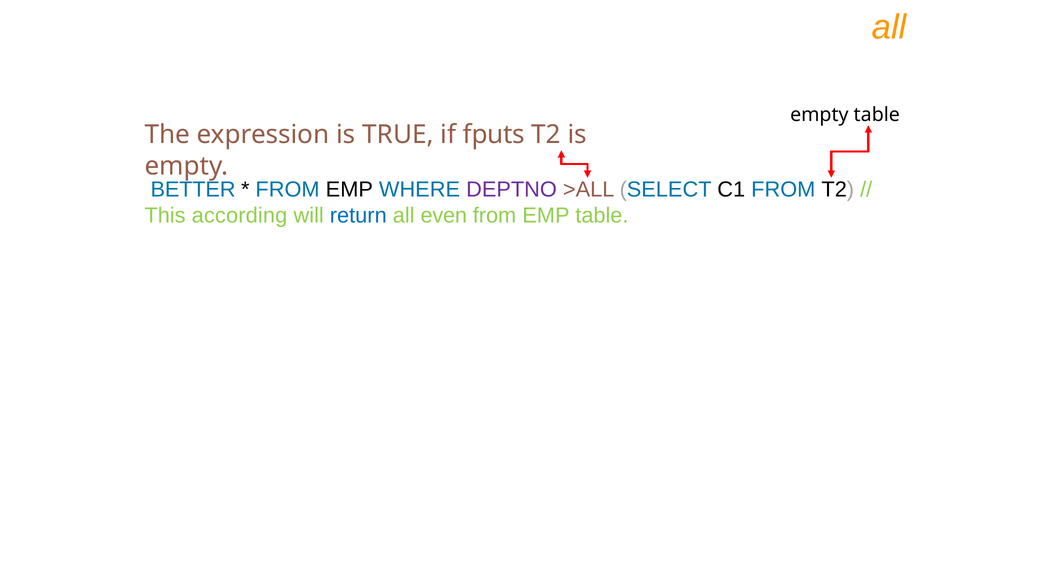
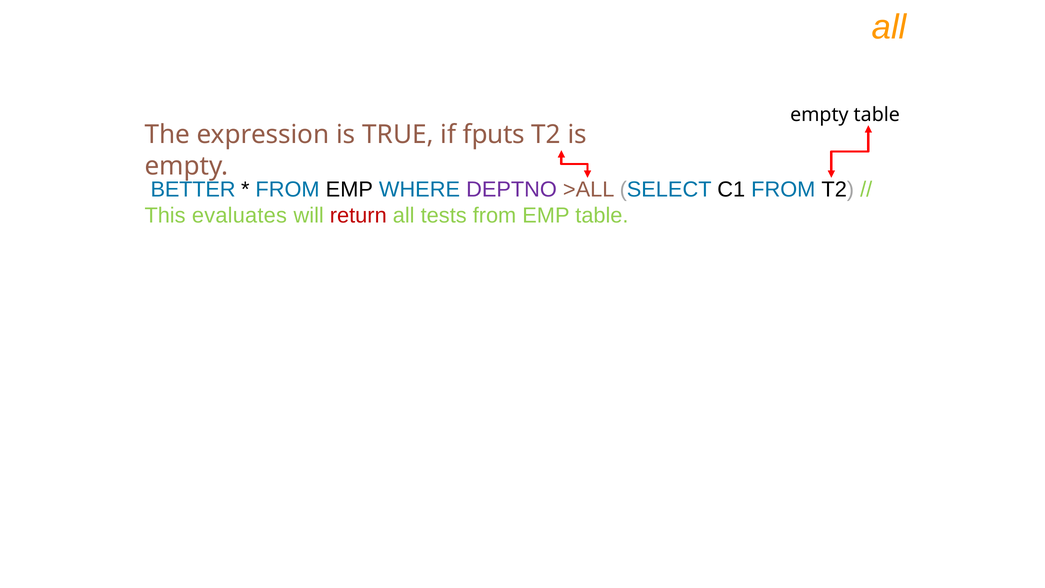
according: according -> evaluates (239, 216)
return colour: blue -> red (358, 216)
even: even -> tests (444, 216)
